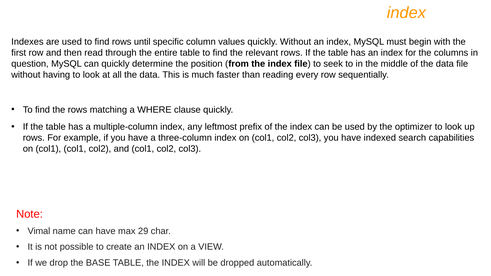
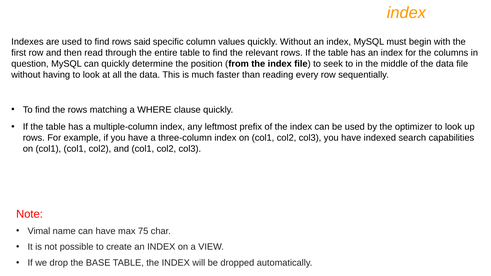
until: until -> said (142, 42)
29: 29 -> 75 (143, 231)
